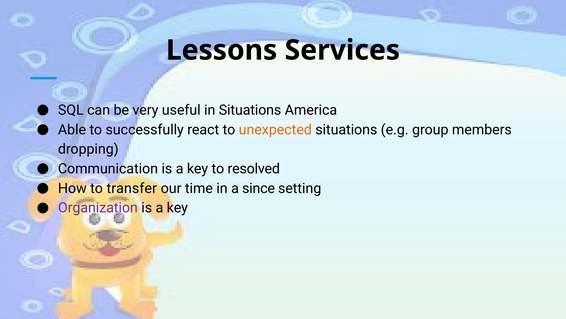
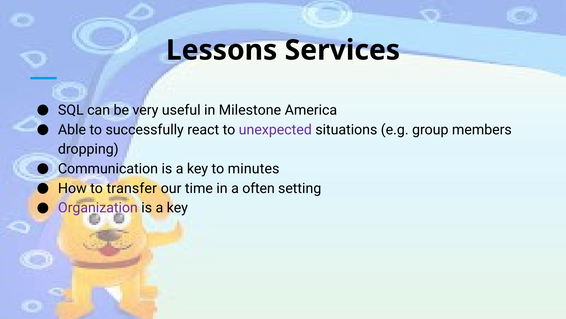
in Situations: Situations -> Milestone (250, 110)
unexpected colour: orange -> purple (275, 129)
resolved: resolved -> minutes (254, 168)
since: since -> often (259, 188)
